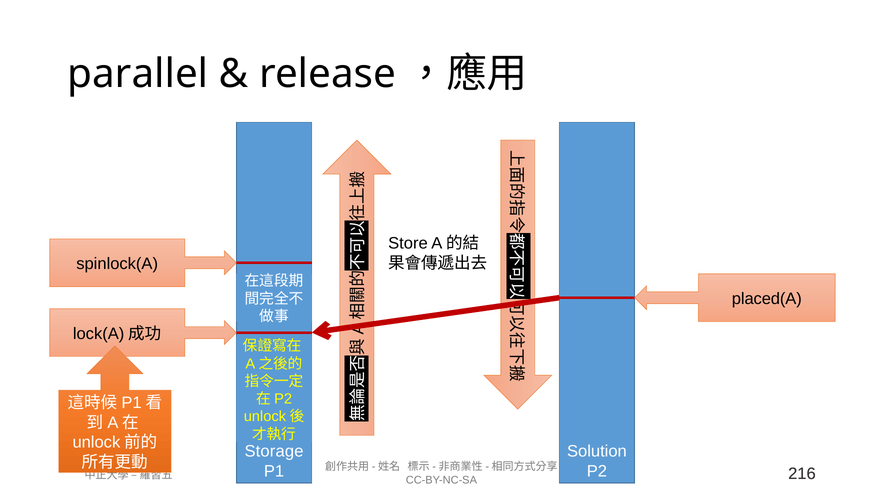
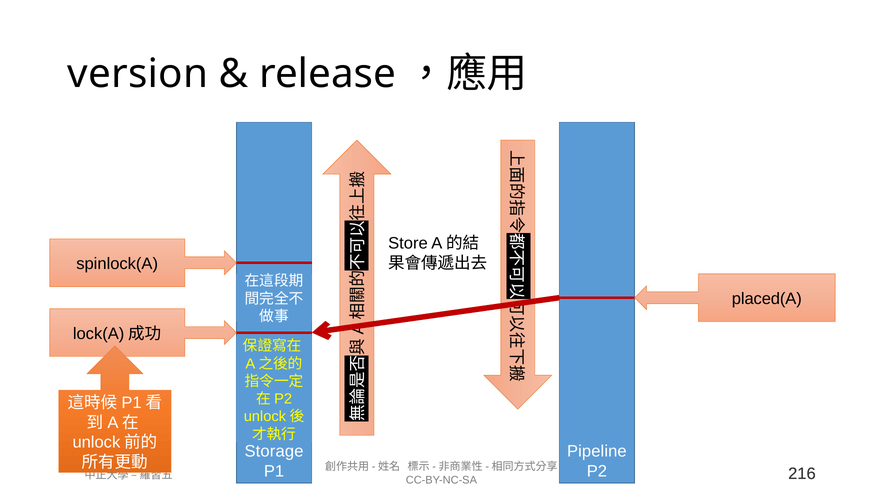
parallel: parallel -> version (138, 74)
Solution: Solution -> Pipeline (597, 452)
